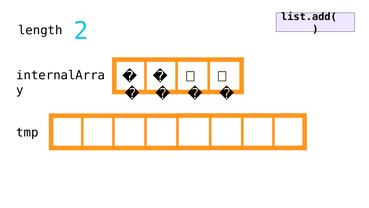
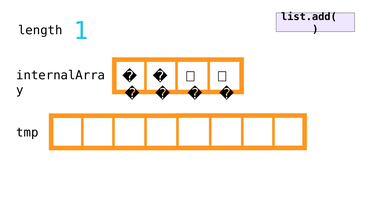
2: 2 -> 1 (81, 31)
